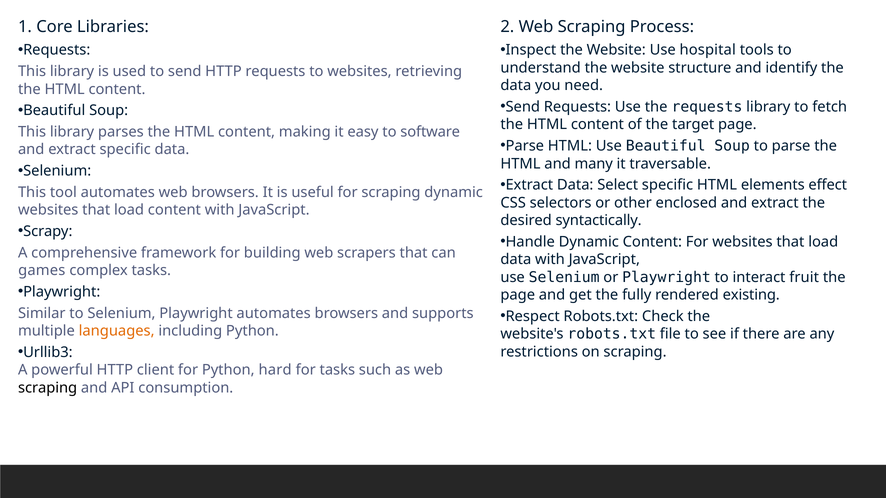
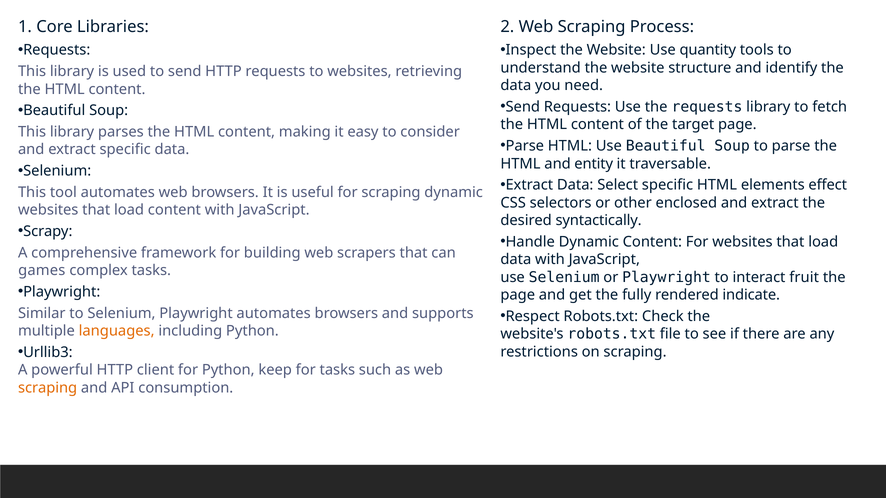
hospital: hospital -> quantity (708, 50)
software: software -> consider (430, 132)
many: many -> entity (594, 164)
existing: existing -> indicate (751, 295)
hard: hard -> keep (275, 370)
scraping colour: black -> orange (48, 388)
